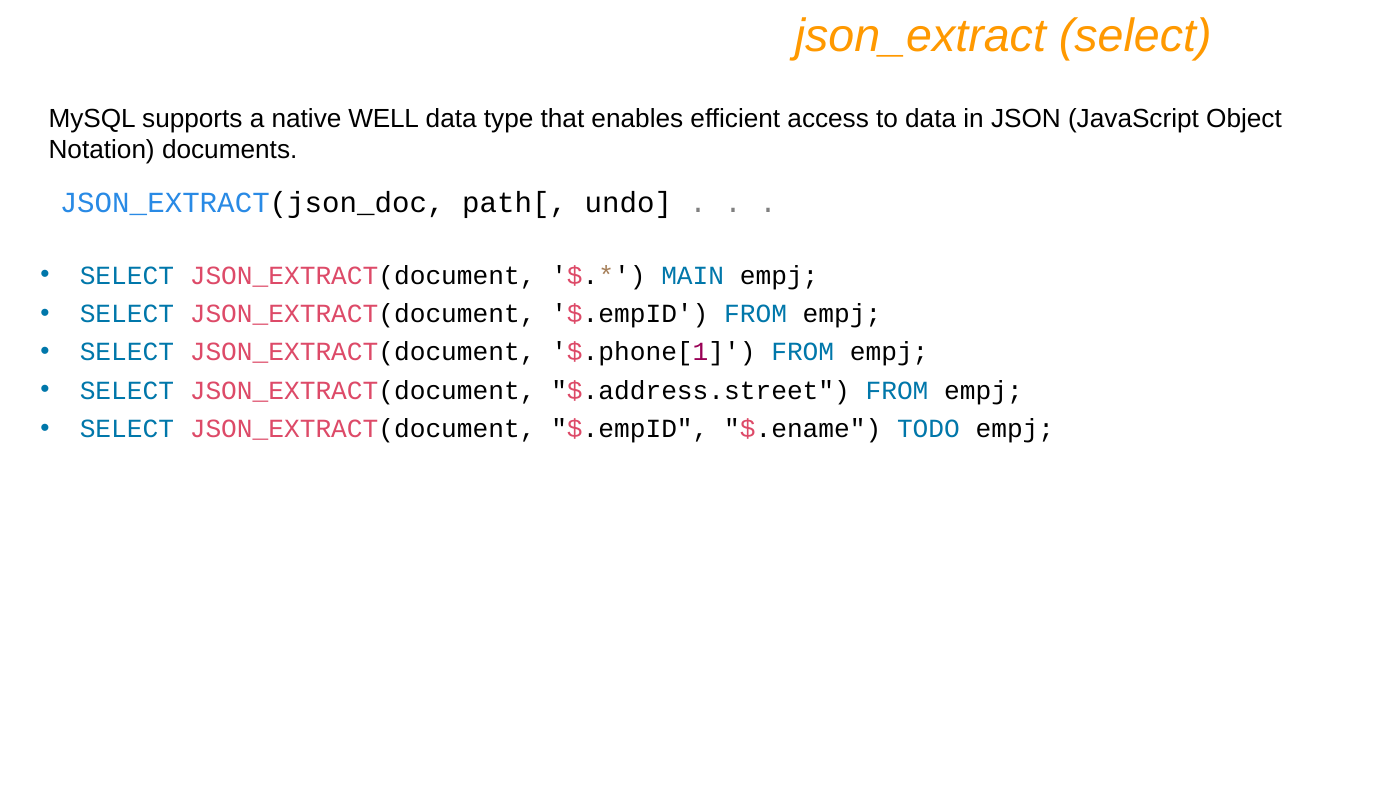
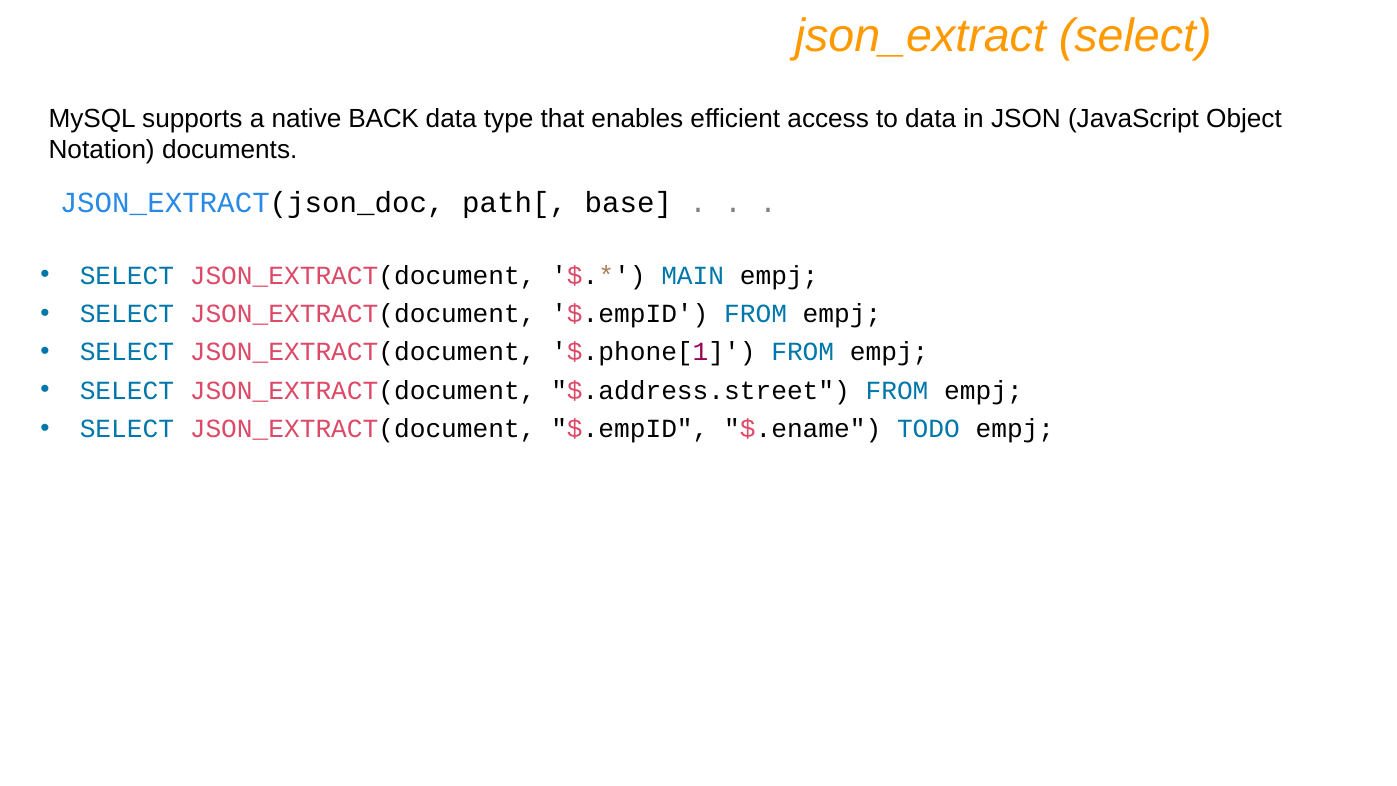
WELL: WELL -> BACK (384, 119)
undo: undo -> base (628, 203)
